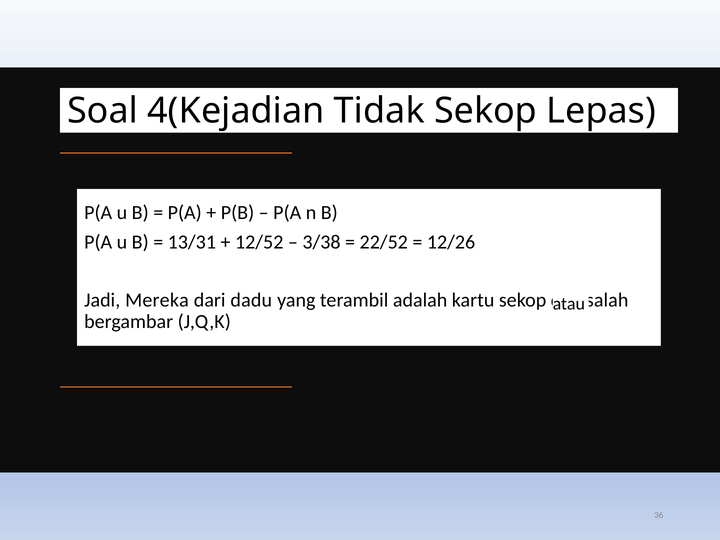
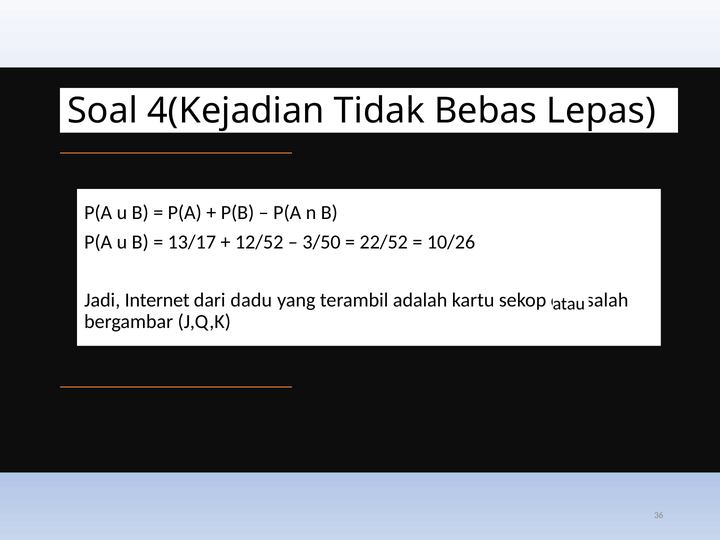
Tidak Sekop: Sekop -> Bebas (486, 111)
13/31: 13/31 -> 13/17 (192, 242)
3/38: 3/38 -> 3/50 (321, 242)
12/26: 12/26 -> 10/26 (451, 242)
Mereka: Mereka -> Internet (157, 300)
